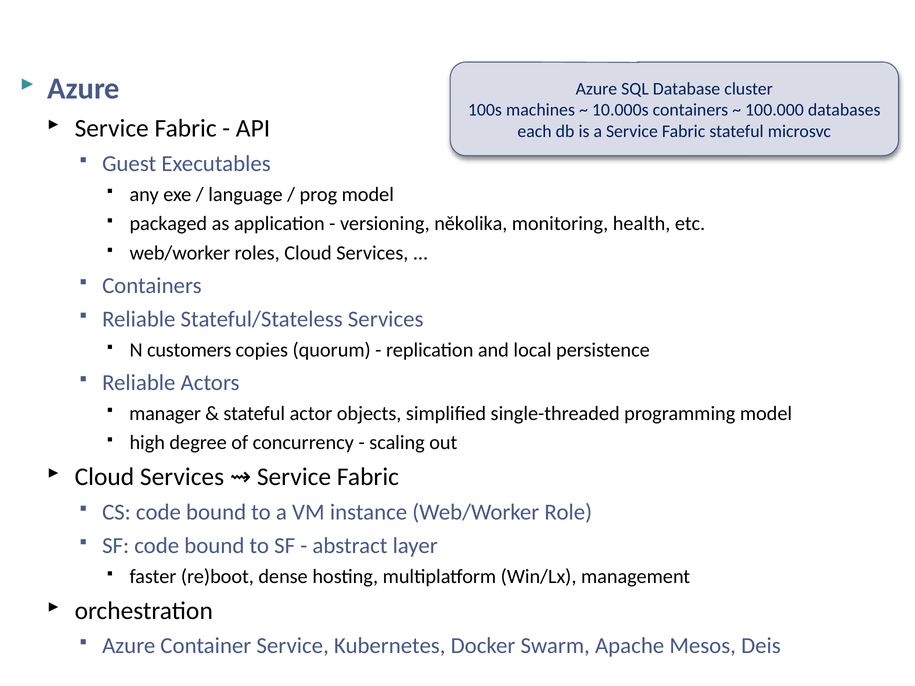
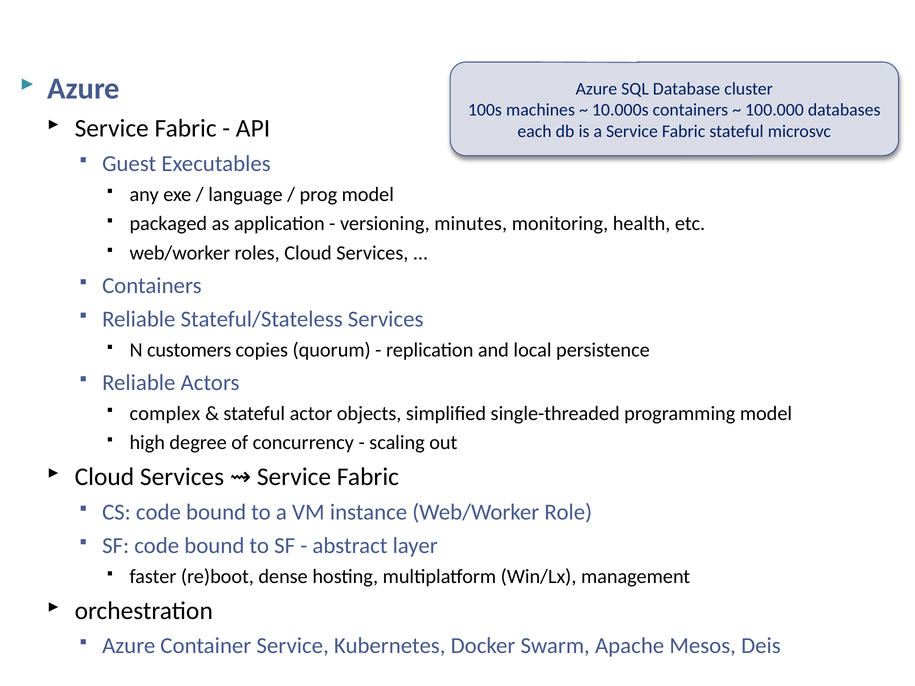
několika: několika -> minutes (471, 224)
manager: manager -> complex (165, 413)
